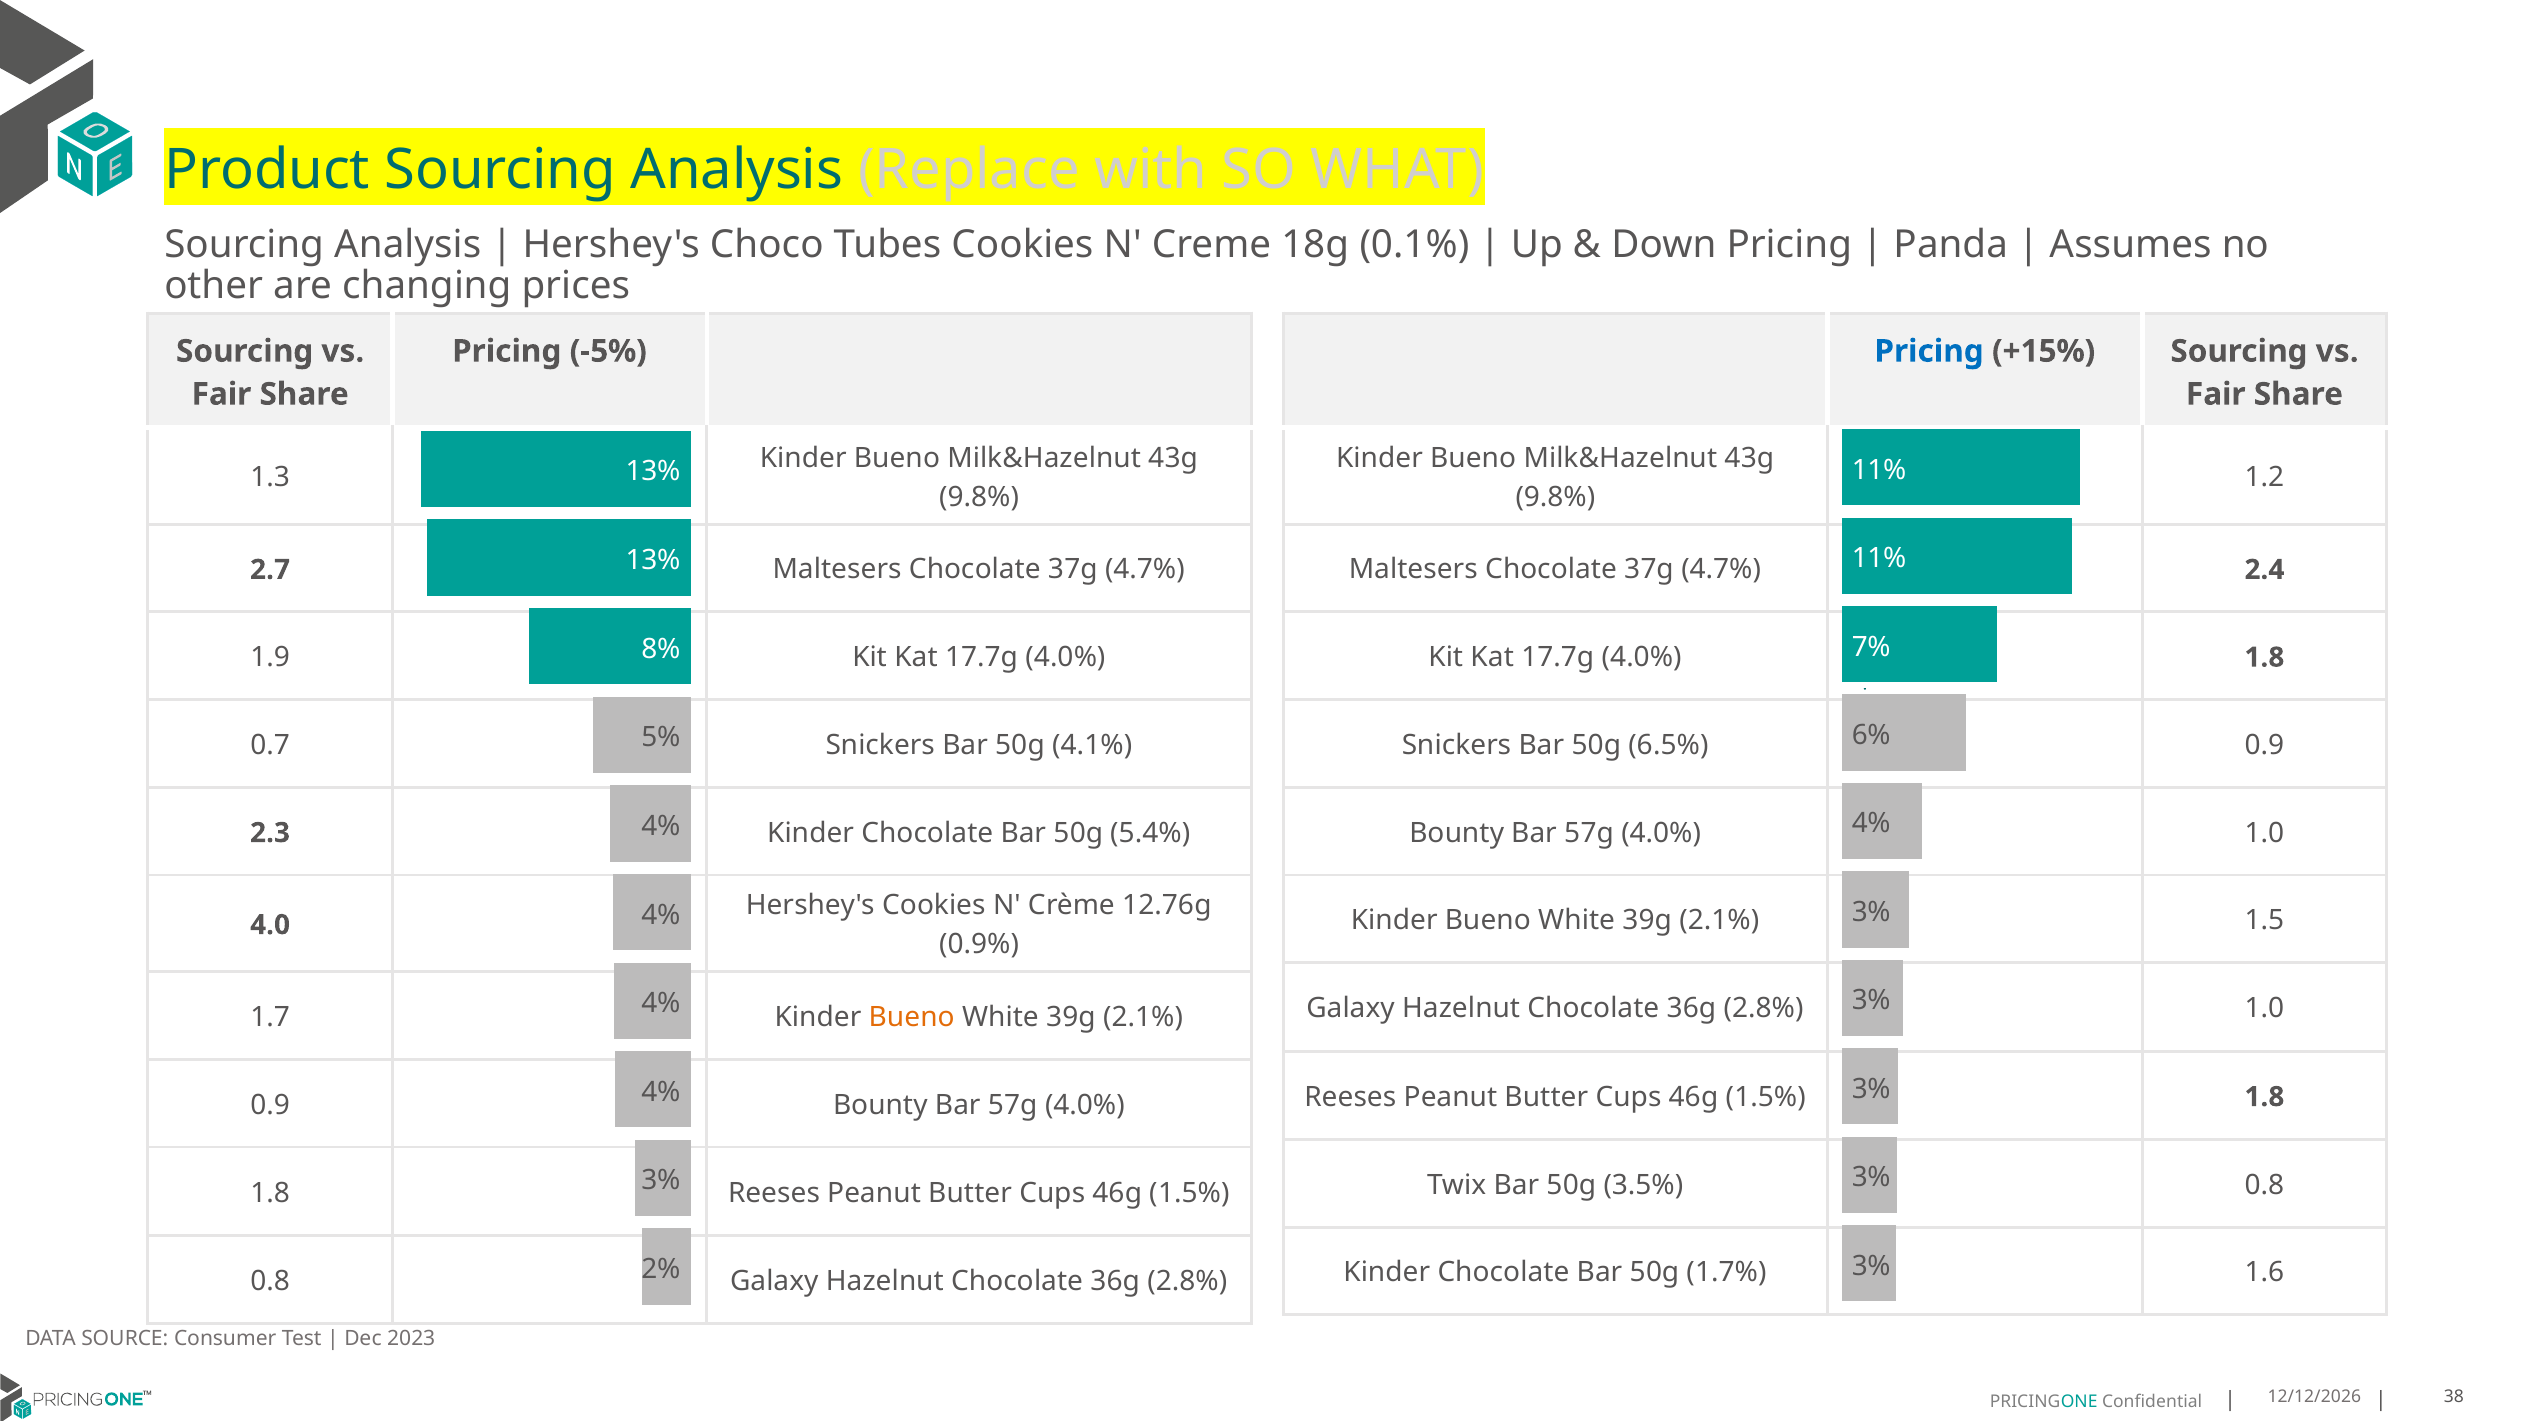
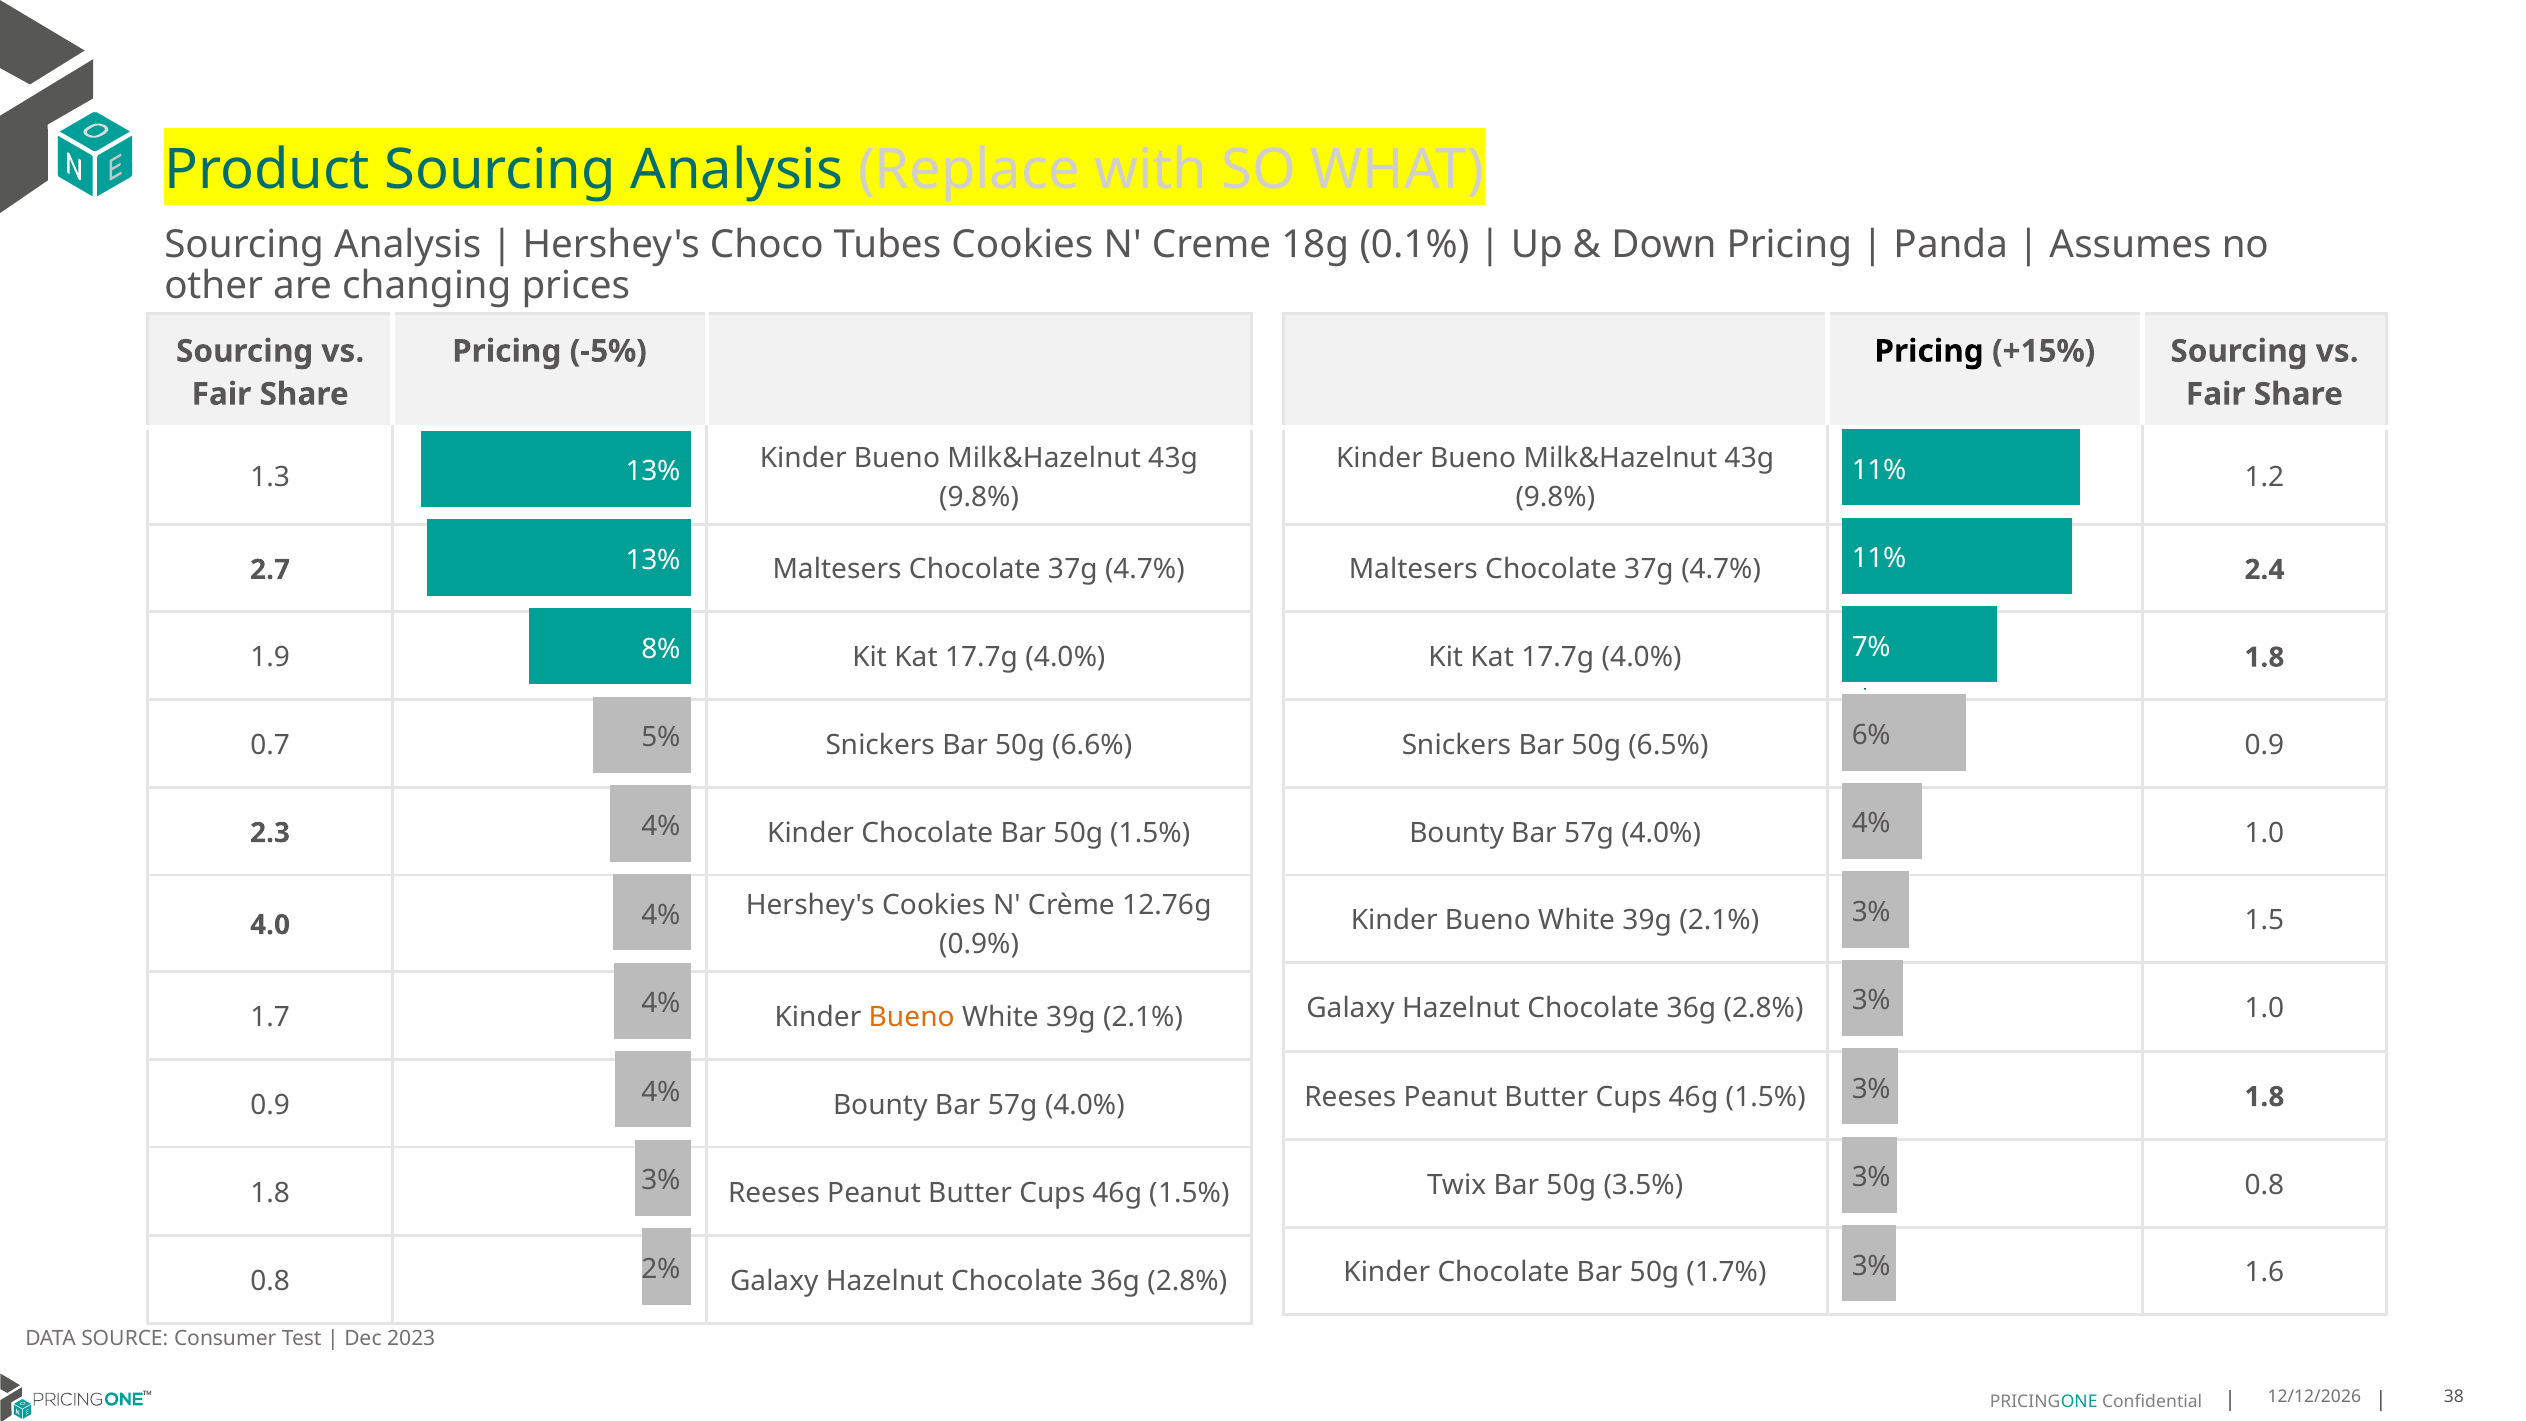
Pricing colour: blue -> black (1929, 351)
4.1%: 4.1% -> 6.6% (1092, 745)
50g 5.4%: 5.4% -> 1.5% (1150, 833)
